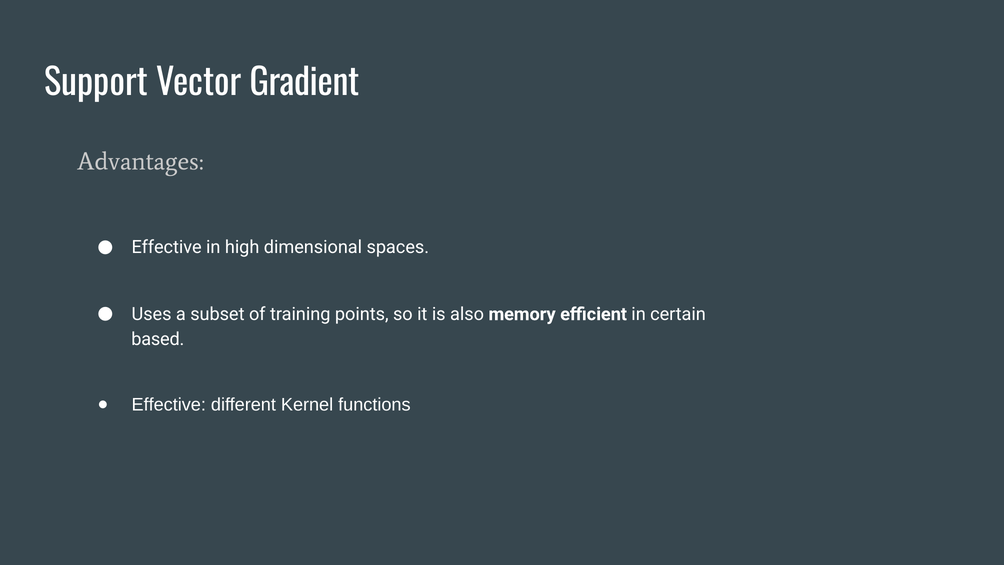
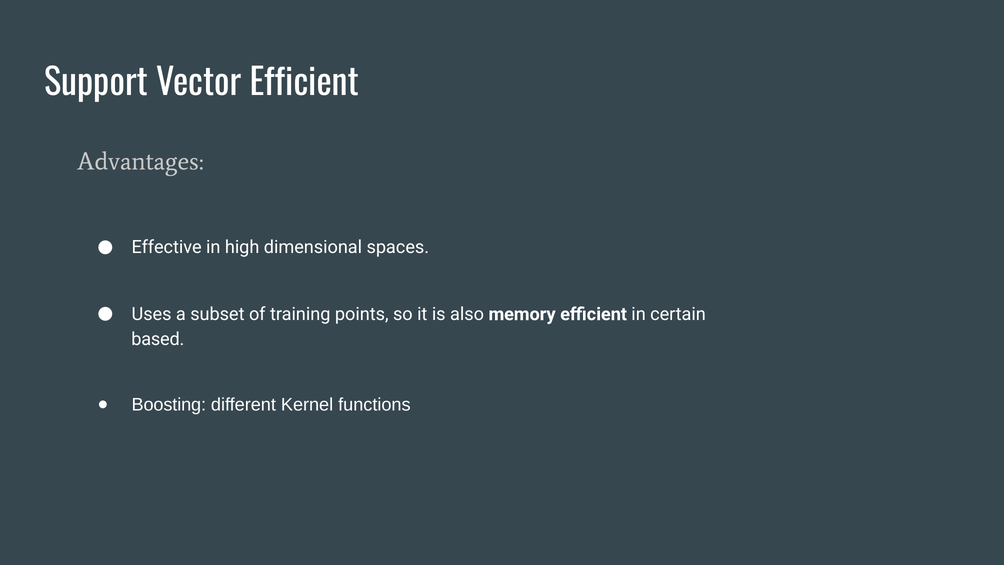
Vector Gradient: Gradient -> Efficient (304, 83)
Effective: Effective -> Boosting (169, 404)
